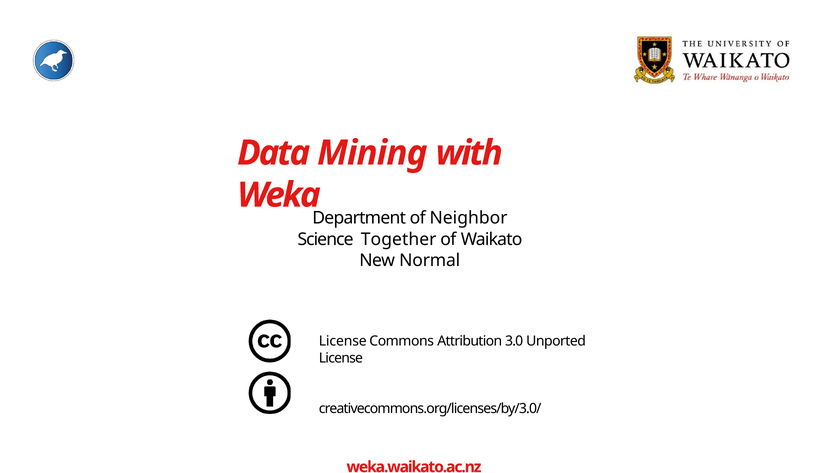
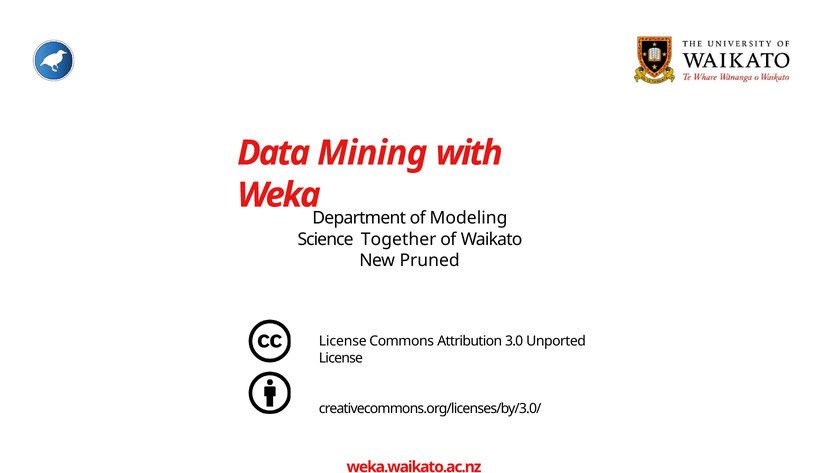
Neighbor: Neighbor -> Modeling (469, 218)
Normal: Normal -> Pruned (430, 260)
